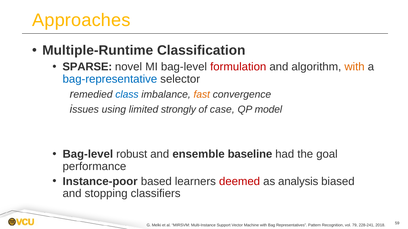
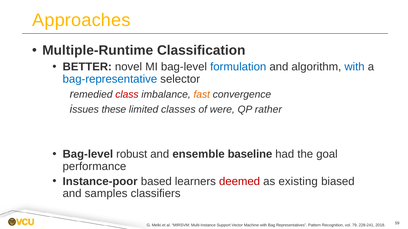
SPARSE: SPARSE -> BETTER (87, 67)
formulation colour: red -> blue (238, 67)
with colour: orange -> blue (355, 67)
class colour: blue -> red (127, 95)
using: using -> these (114, 110)
strongly: strongly -> classes (178, 110)
case: case -> were (222, 110)
model: model -> rather (268, 110)
analysis: analysis -> existing (298, 182)
stopping: stopping -> samples (106, 194)
